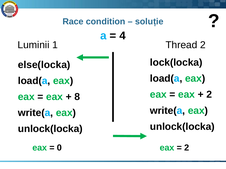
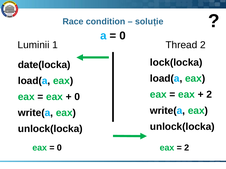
4: 4 -> 0 (123, 36)
else(locka: else(locka -> date(locka (44, 65)
8: 8 -> 0 (77, 97)
